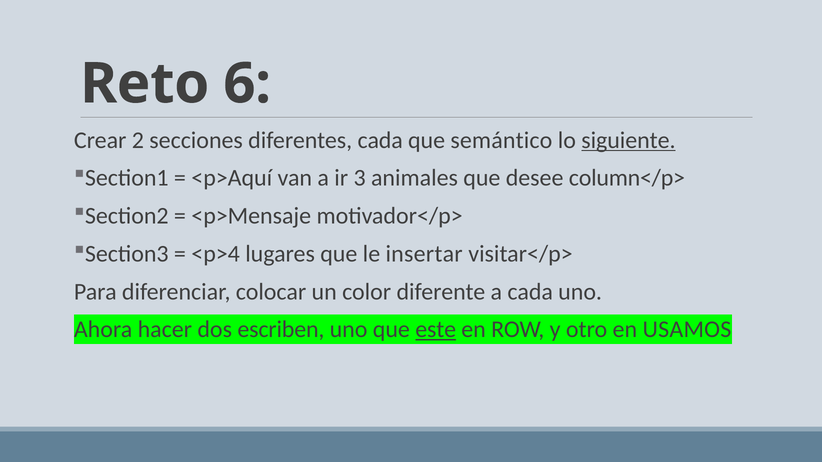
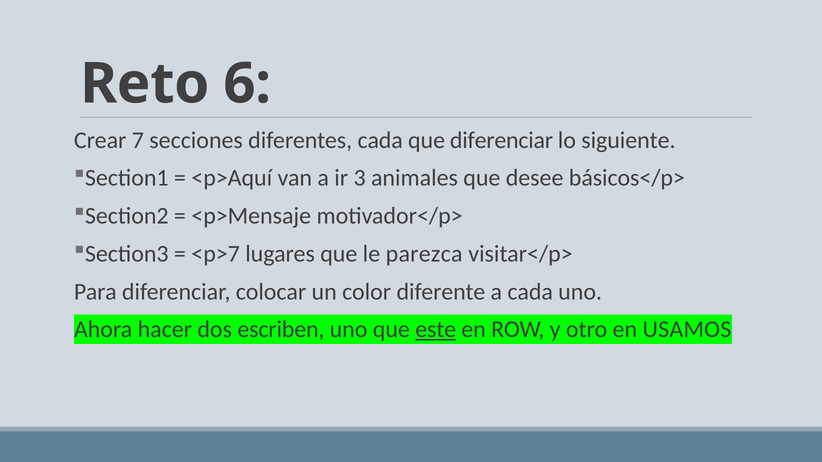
2: 2 -> 7 (138, 140)
que semántico: semántico -> diferenciar (502, 140)
siguiente underline: present -> none (628, 140)
column</p>: column</p> -> básicos</p> (627, 178)
<p>4: <p>4 -> <p>7 (216, 254)
insertar: insertar -> parezca (424, 254)
